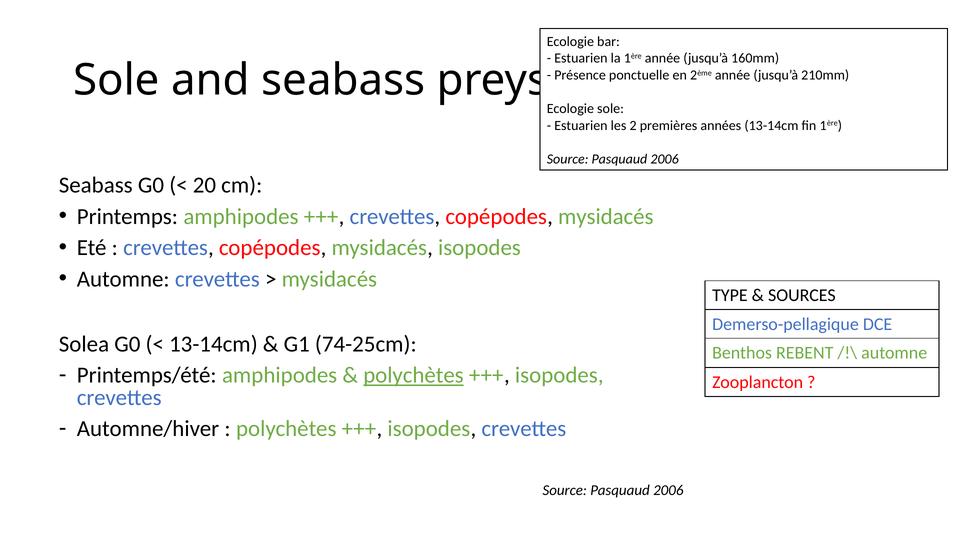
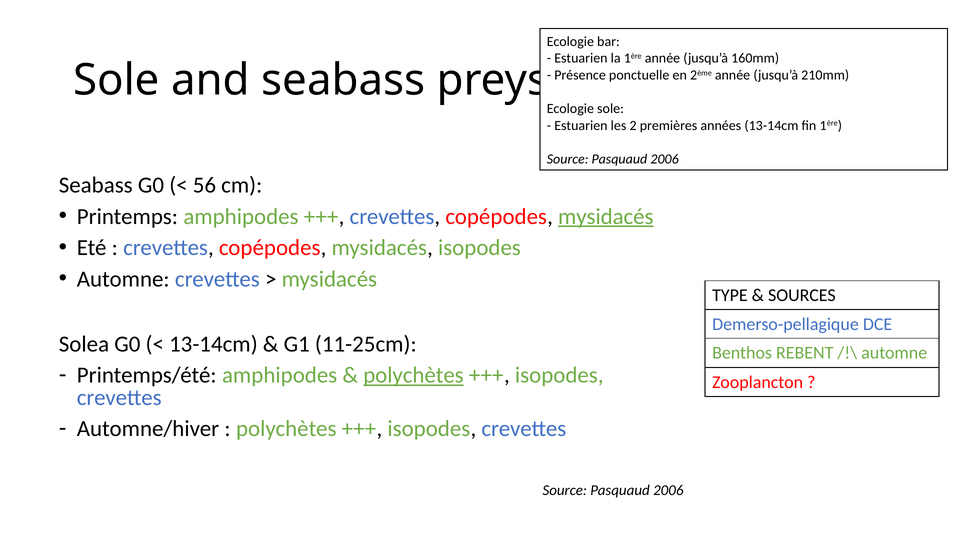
20: 20 -> 56 (204, 185)
mysidacés underline: none -> present (606, 216)
74-25cm: 74-25cm -> 11-25cm (366, 344)
